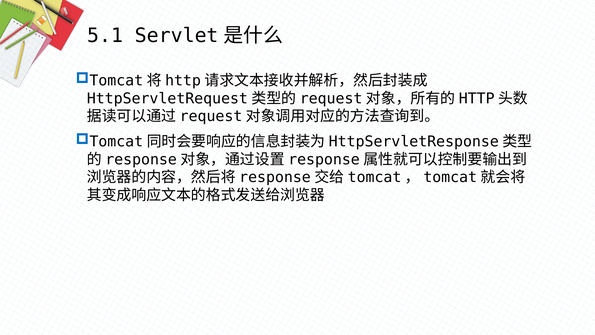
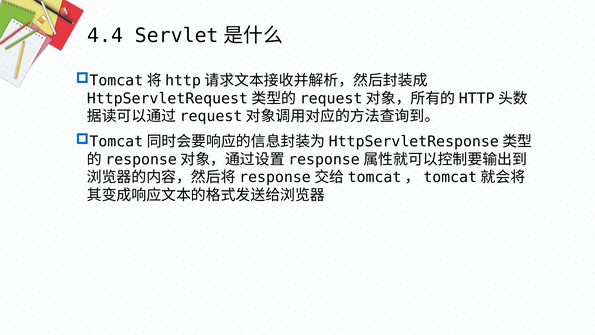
5.1: 5.1 -> 4.4 (105, 35)
